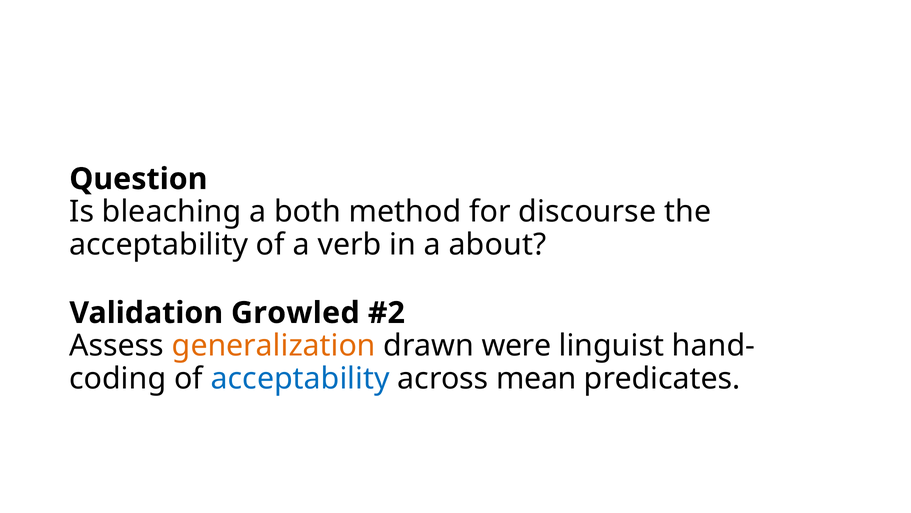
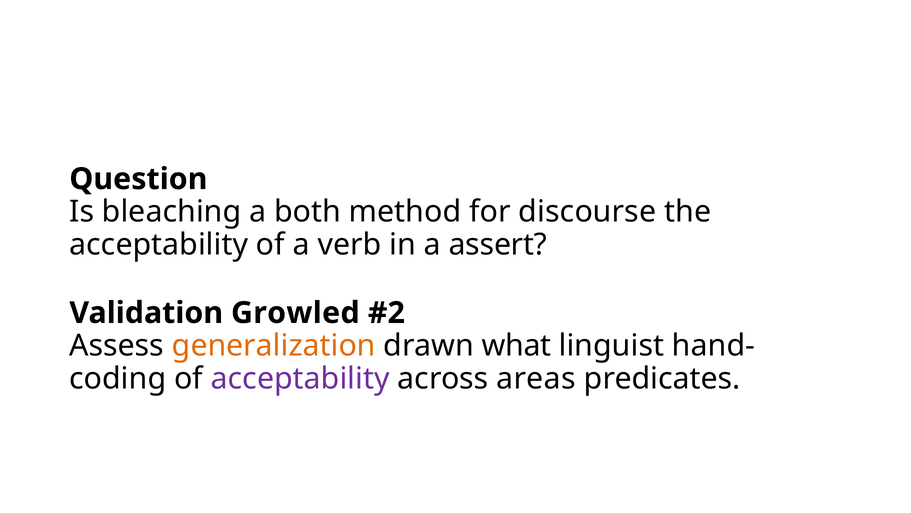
about: about -> assert (498, 244)
were: were -> what (516, 345)
acceptability colour: blue -> purple (300, 378)
mean: mean -> areas (536, 378)
